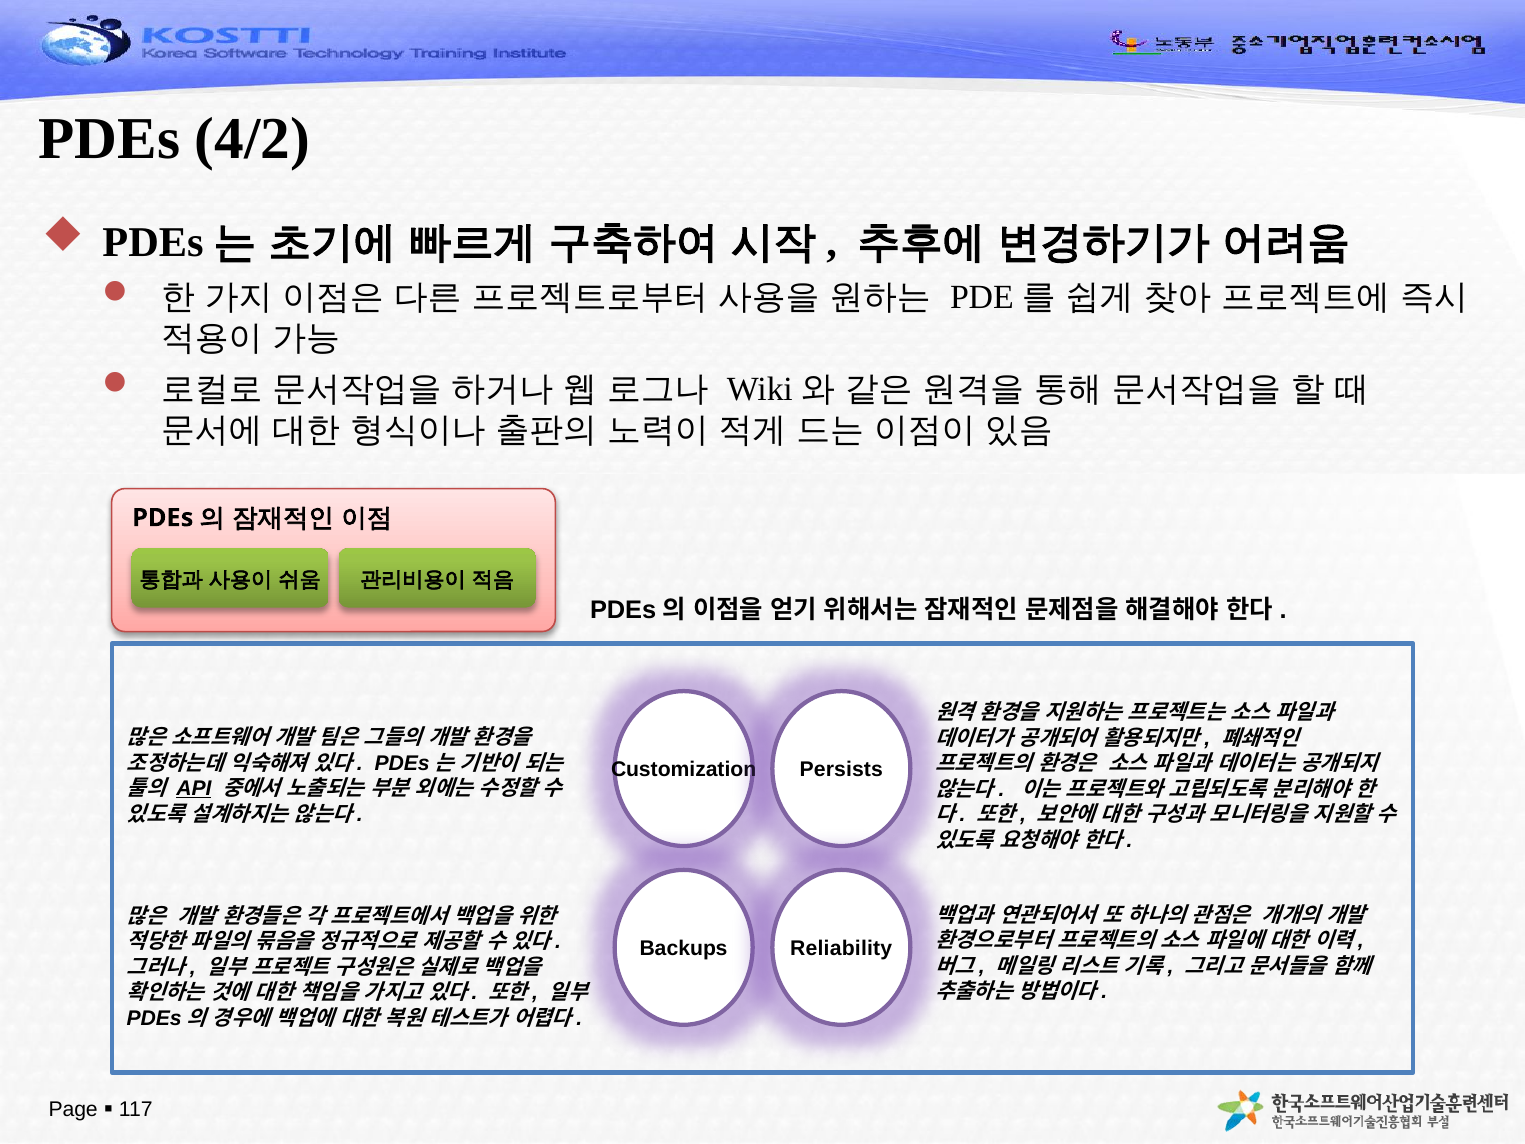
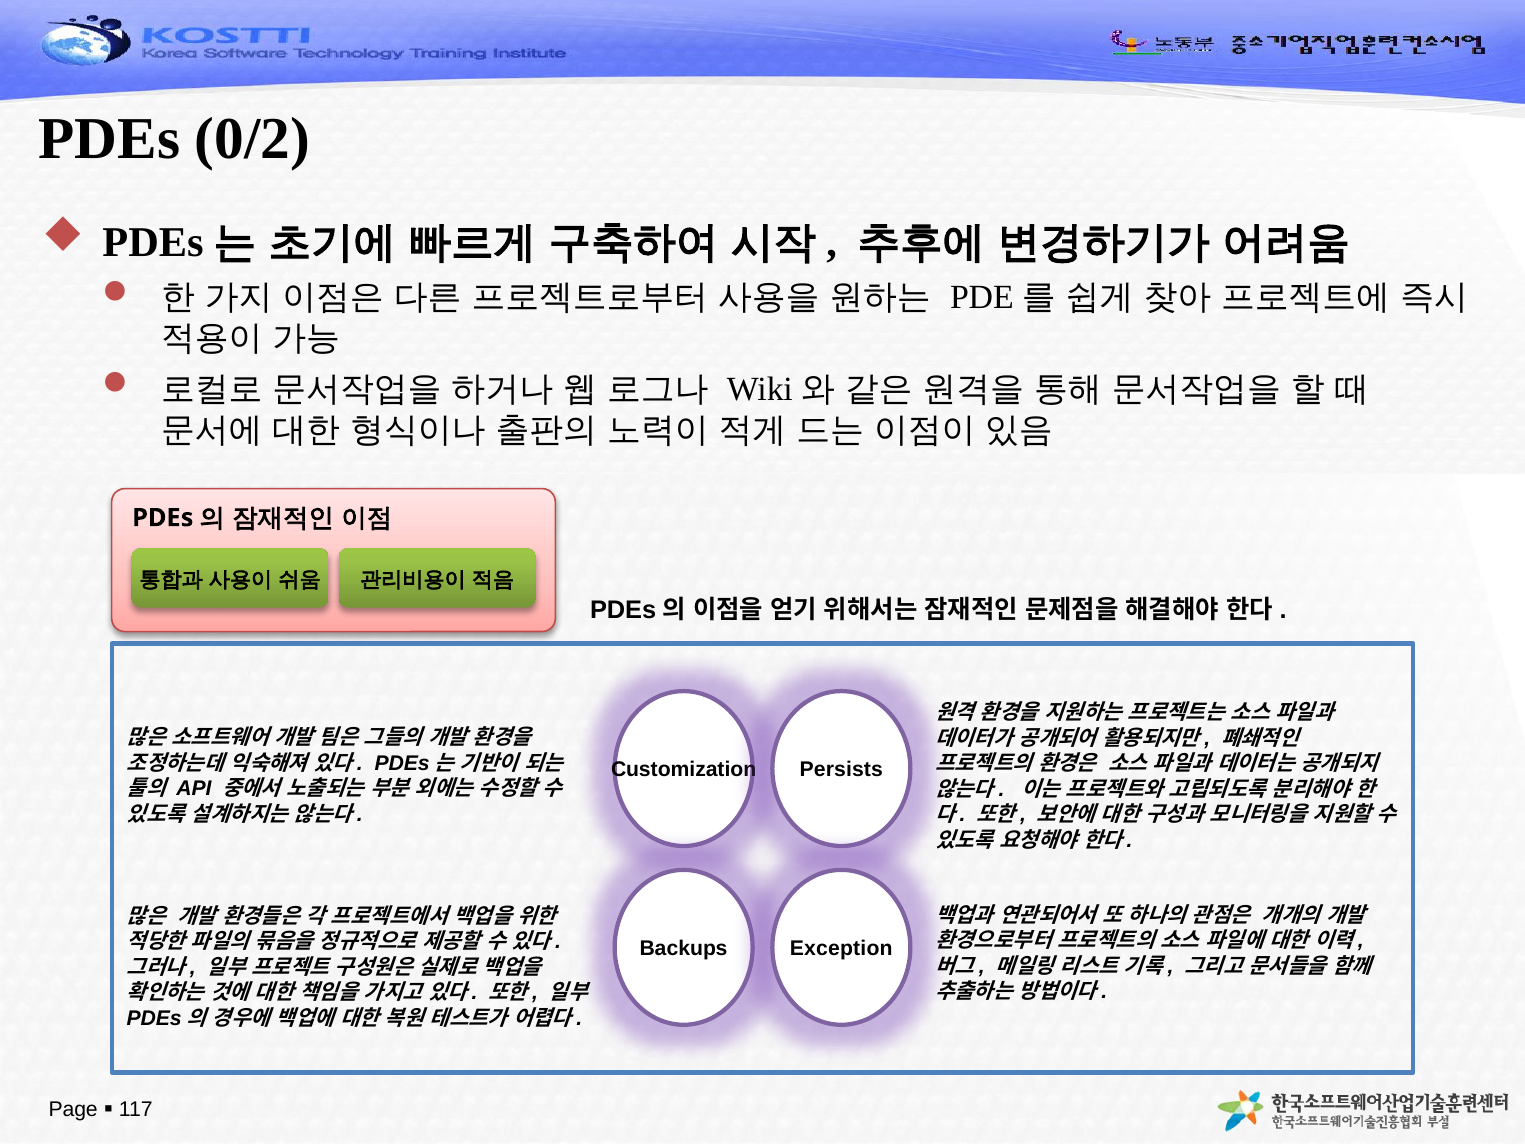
4/2: 4/2 -> 0/2 (252, 139)
API underline: present -> none (194, 788)
Reliability: Reliability -> Exception (841, 949)
